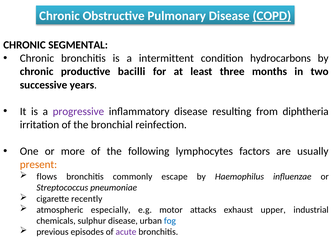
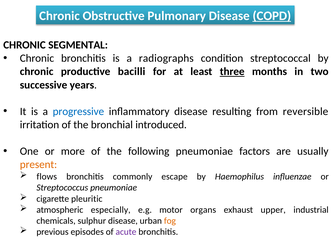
intermittent: intermittent -> radiographs (166, 58)
hydrocarbons: hydrocarbons -> streptococcal (280, 58)
three underline: none -> present (232, 72)
progressive colour: purple -> blue (78, 111)
diphtheria: diphtheria -> reversible (306, 111)
reinfection: reinfection -> introduced (161, 125)
following lymphocytes: lymphocytes -> pneumoniae (204, 151)
recently: recently -> pleuritic (87, 199)
attacks: attacks -> organs (203, 210)
fog colour: blue -> orange (170, 221)
